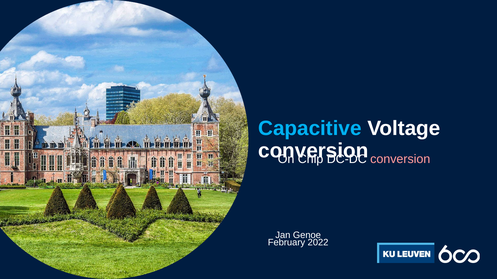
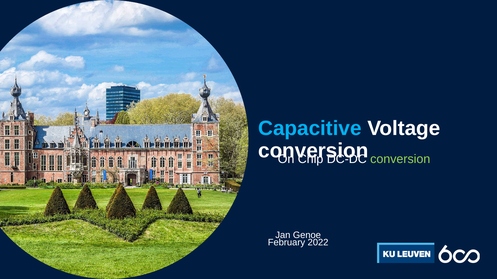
conversion colour: pink -> light green (400, 159)
